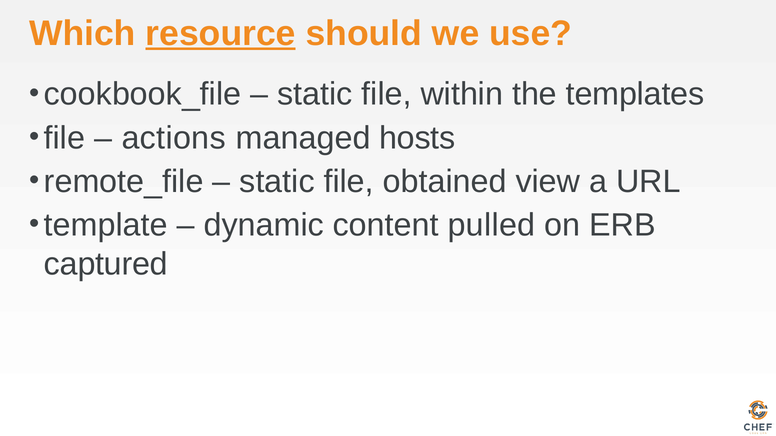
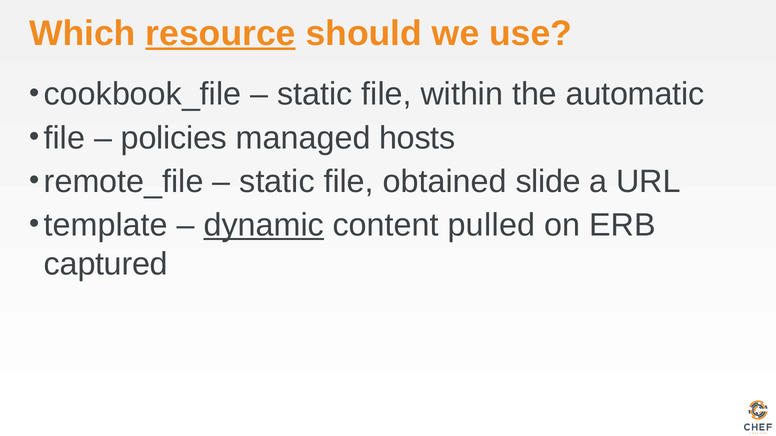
templates: templates -> automatic (635, 94)
actions: actions -> policies (174, 138)
view: view -> slide (548, 182)
dynamic underline: none -> present (264, 225)
